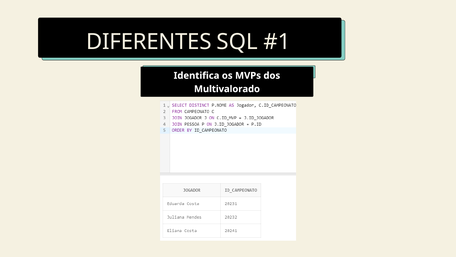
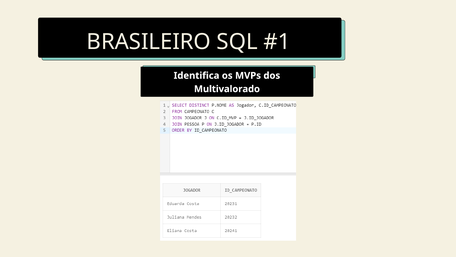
DIFERENTES: DIFERENTES -> BRASILEIRO (149, 42)
